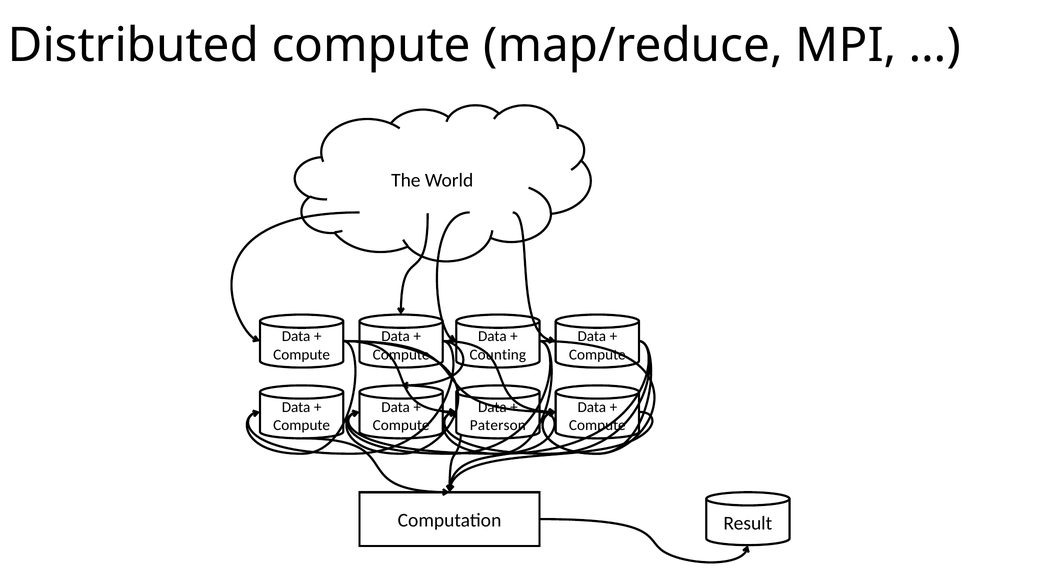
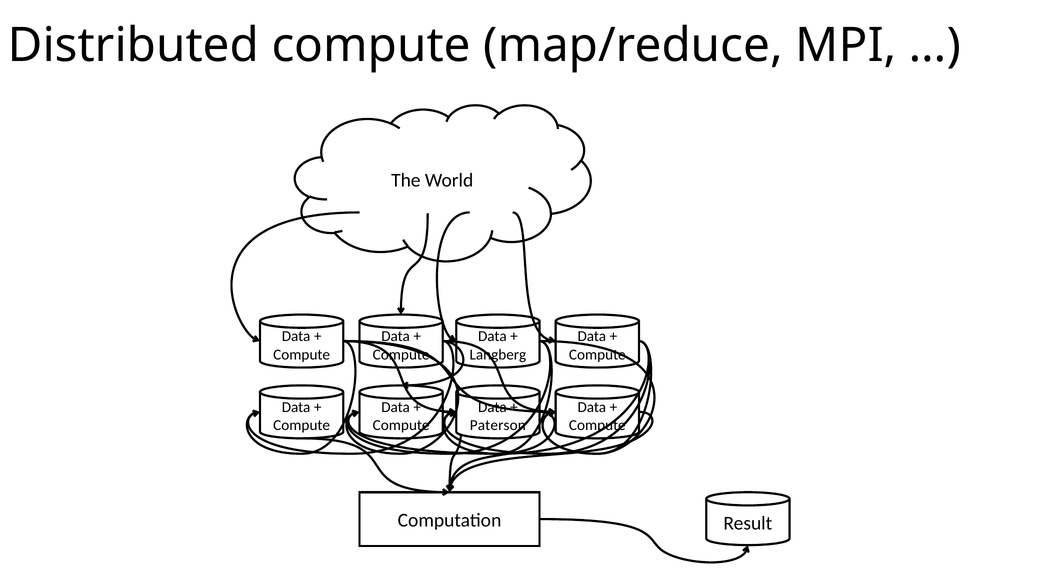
Counting: Counting -> Langberg (498, 354)
